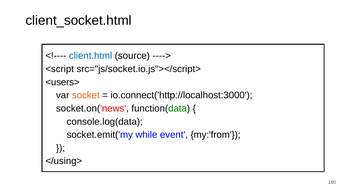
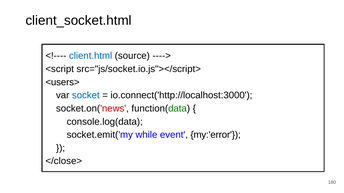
socket colour: orange -> blue (86, 96)
my:'from: my:'from -> my:'error (216, 135)
</using>: </using> -> </close> (64, 162)
